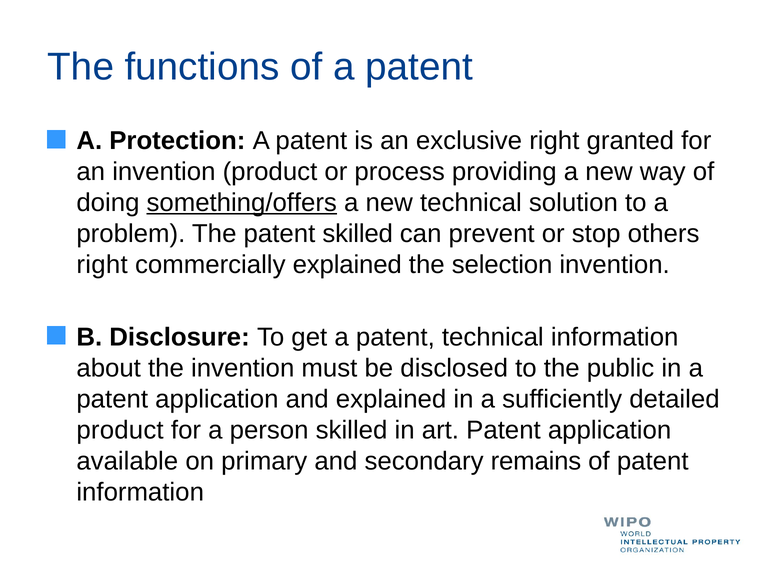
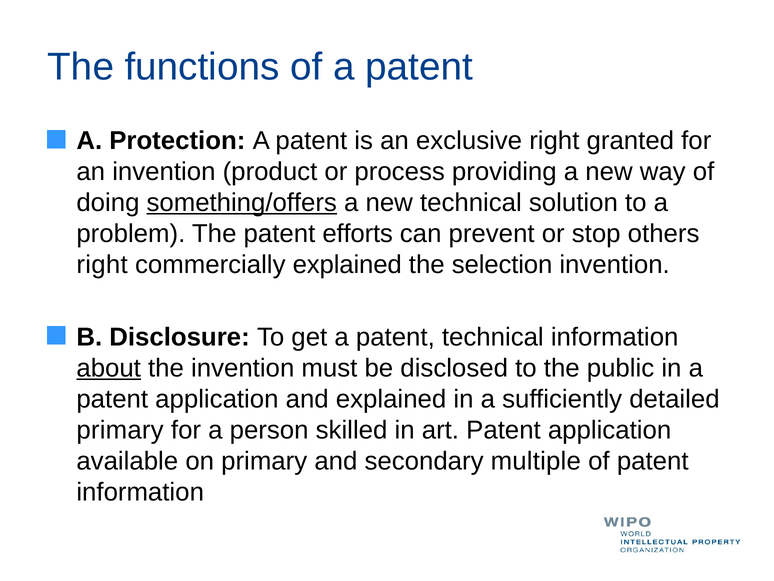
patent skilled: skilled -> efforts (358, 234)
about underline: none -> present (109, 368)
product: product -> primary (120, 430)
remains: remains -> multiple (536, 461)
